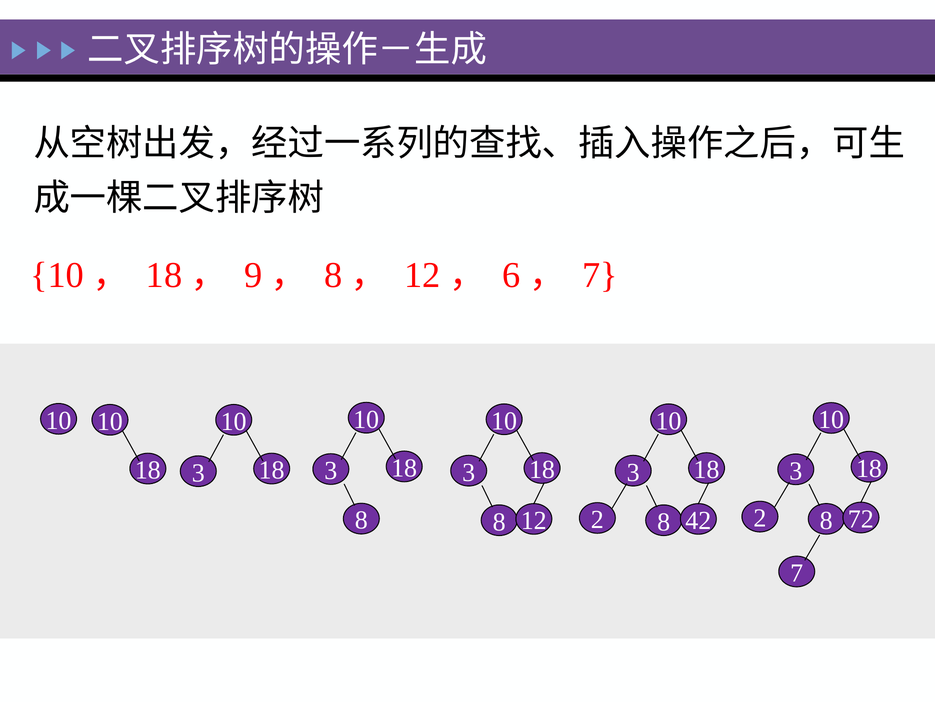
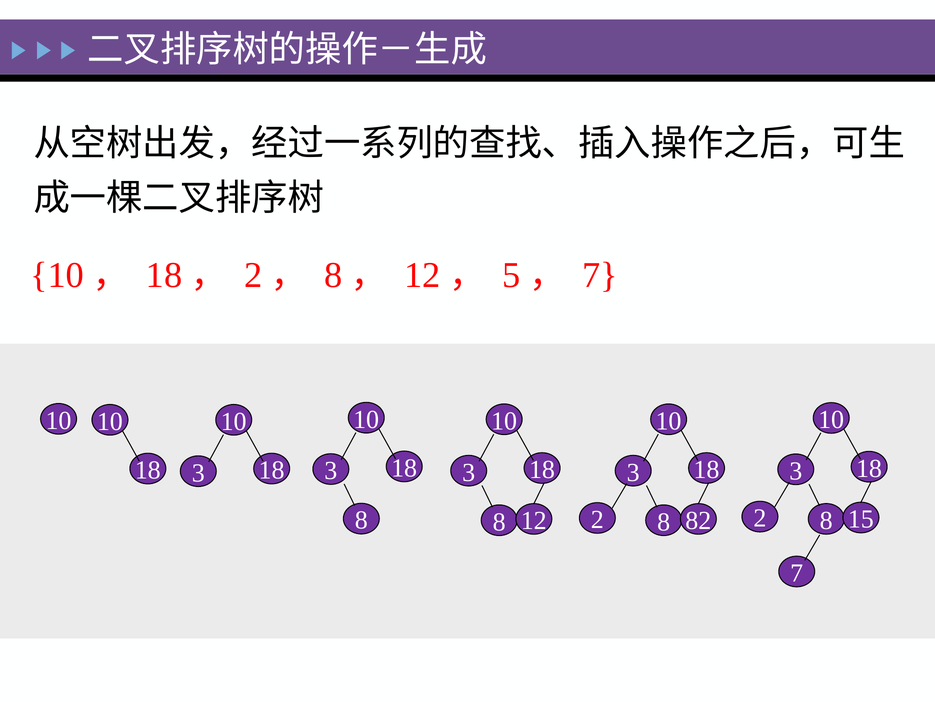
9: 9 -> 2 (253, 275)
6: 6 -> 5 (511, 275)
72: 72 -> 15 (861, 519)
42: 42 -> 82 (698, 520)
